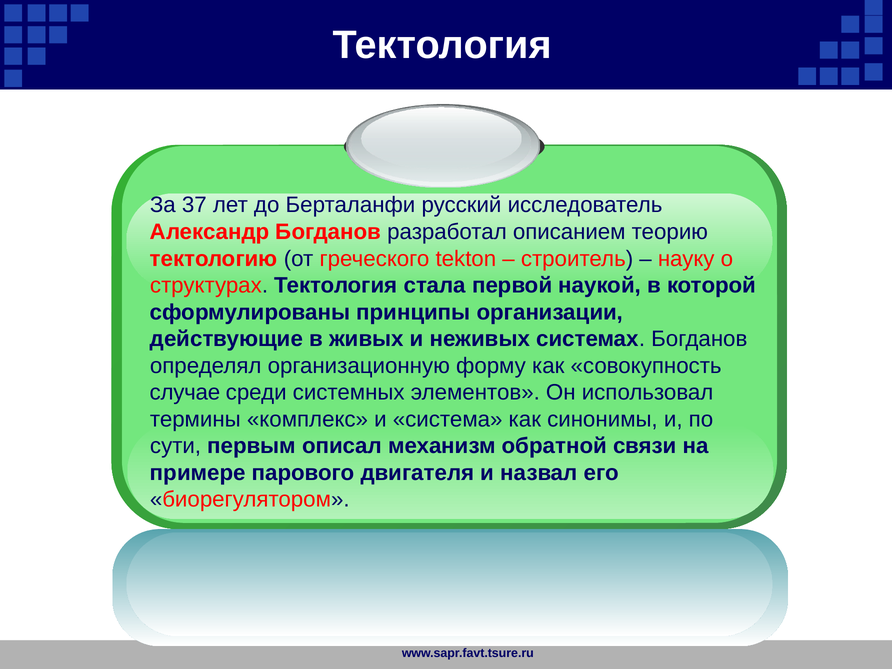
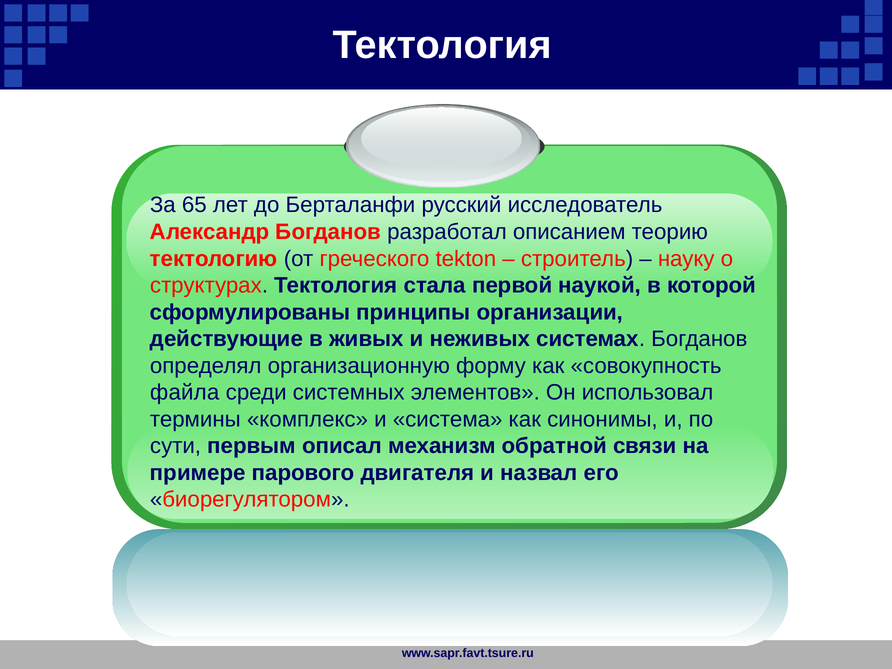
37: 37 -> 65 (194, 205)
случае: случае -> файла (185, 392)
